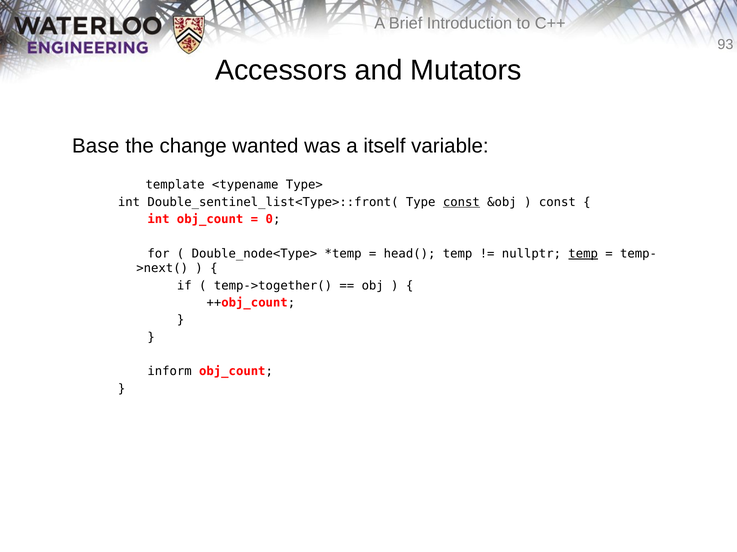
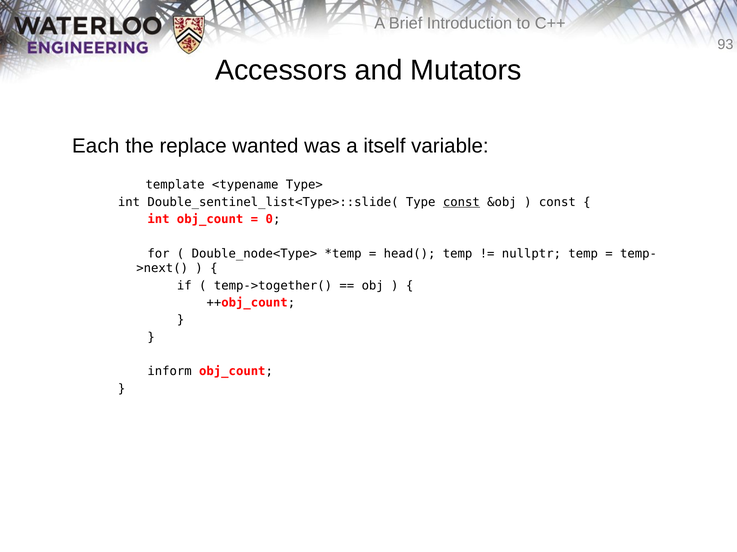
Base: Base -> Each (96, 146)
change: change -> replace (193, 146)
Double_sentinel_list<Type>::front(: Double_sentinel_list<Type>::front( -> Double_sentinel_list<Type>::slide( (273, 202)
temp underline: present -> none (583, 254)
